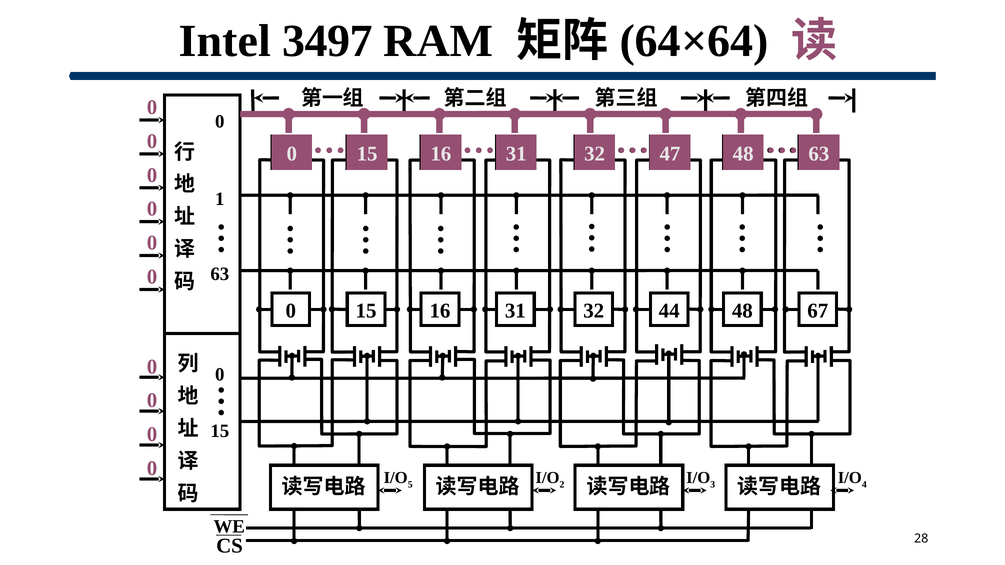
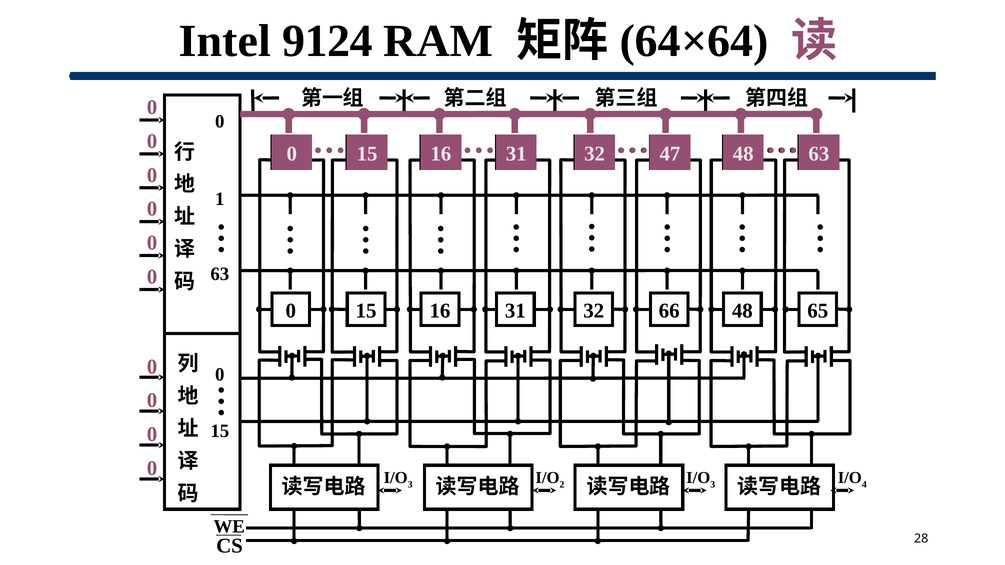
3497: 3497 -> 9124 (327, 41)
44: 44 -> 66 (669, 311)
67: 67 -> 65 (818, 311)
5: 5 -> 3 (410, 485)
